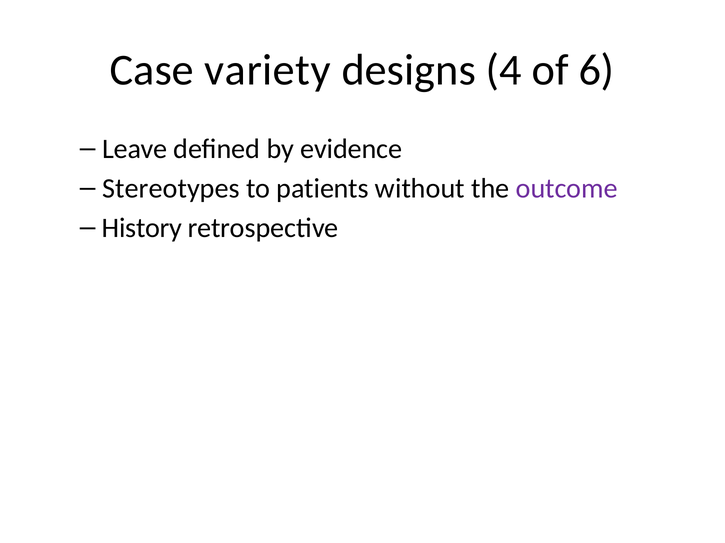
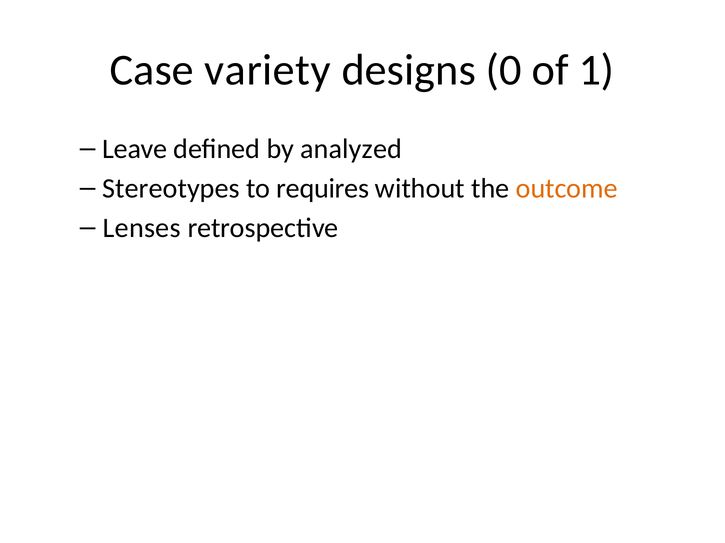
4: 4 -> 0 (504, 70)
6: 6 -> 1 (596, 70)
evidence: evidence -> analyzed (351, 149)
patients: patients -> requires (323, 189)
outcome colour: purple -> orange (567, 189)
History: History -> Lenses (142, 228)
